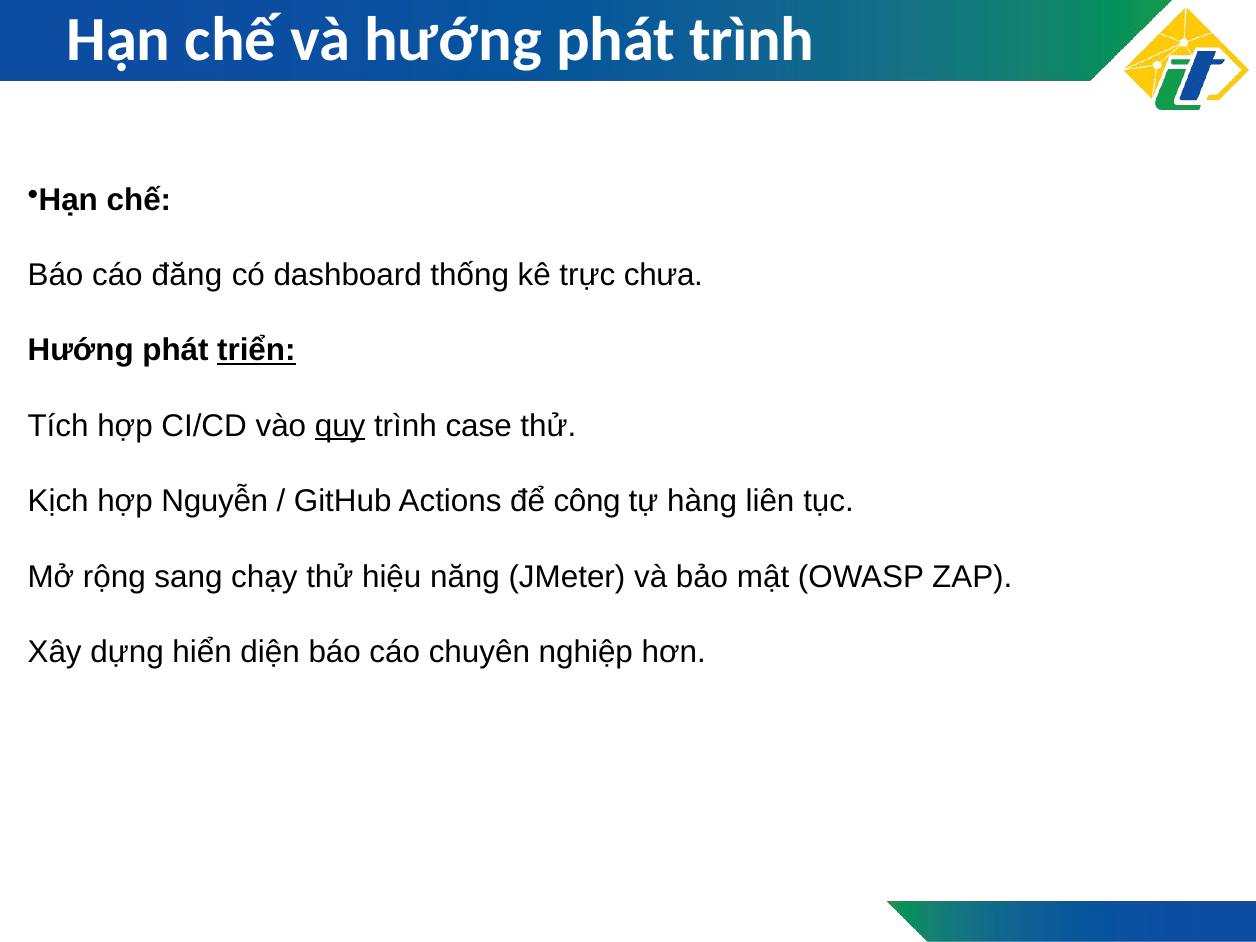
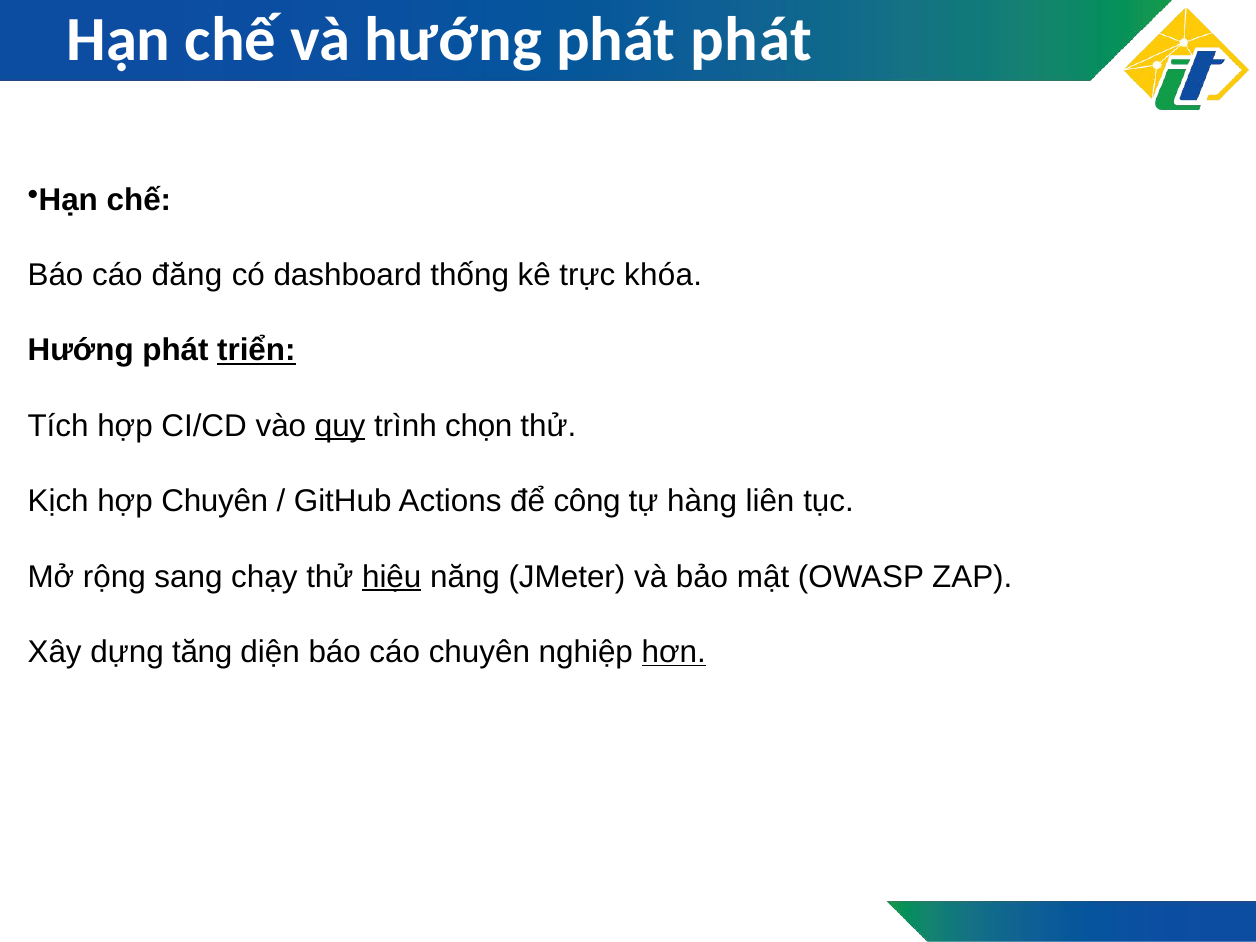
phát trình: trình -> phát (752, 40)
chưa: chưa -> khóa (663, 275)
case: case -> chọn (479, 426)
hợp Nguyễn: Nguyễn -> Chuyên (215, 501)
hiệu underline: none -> present (392, 577)
hiển: hiển -> tăng (202, 652)
hơn underline: none -> present (674, 652)
